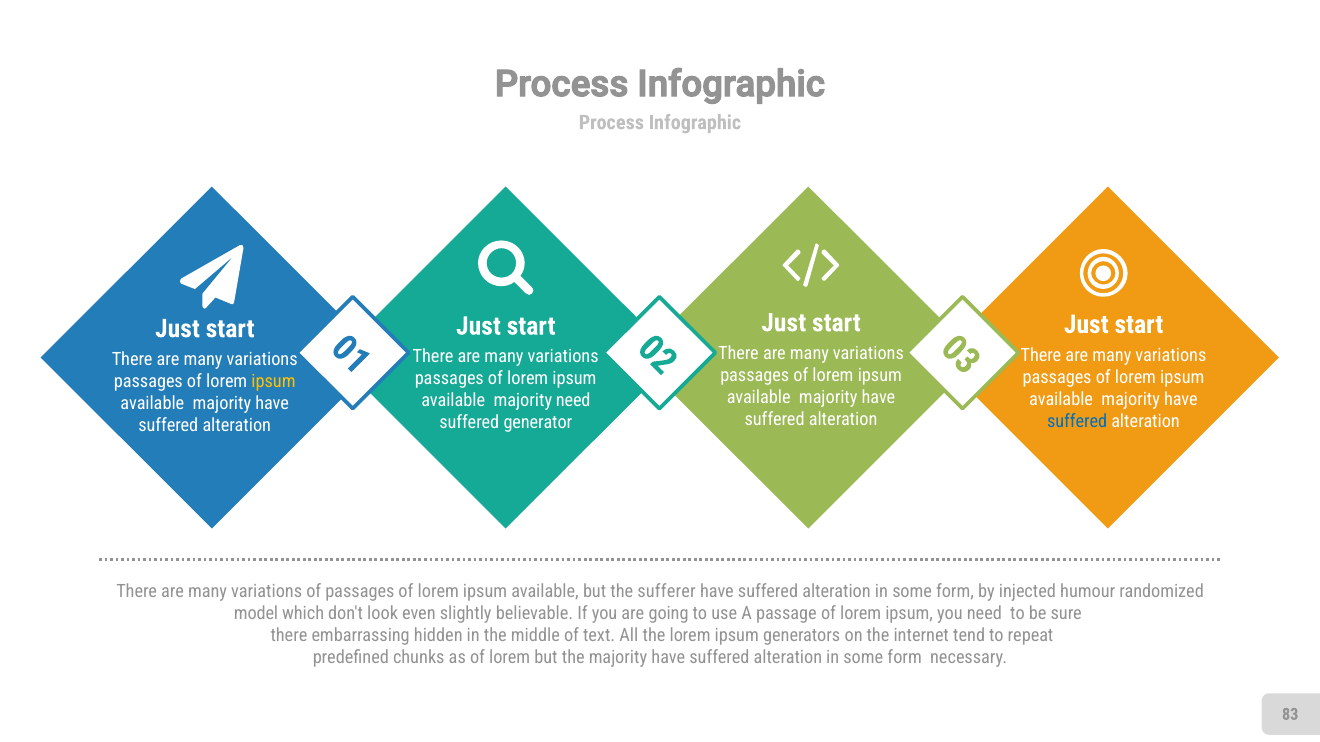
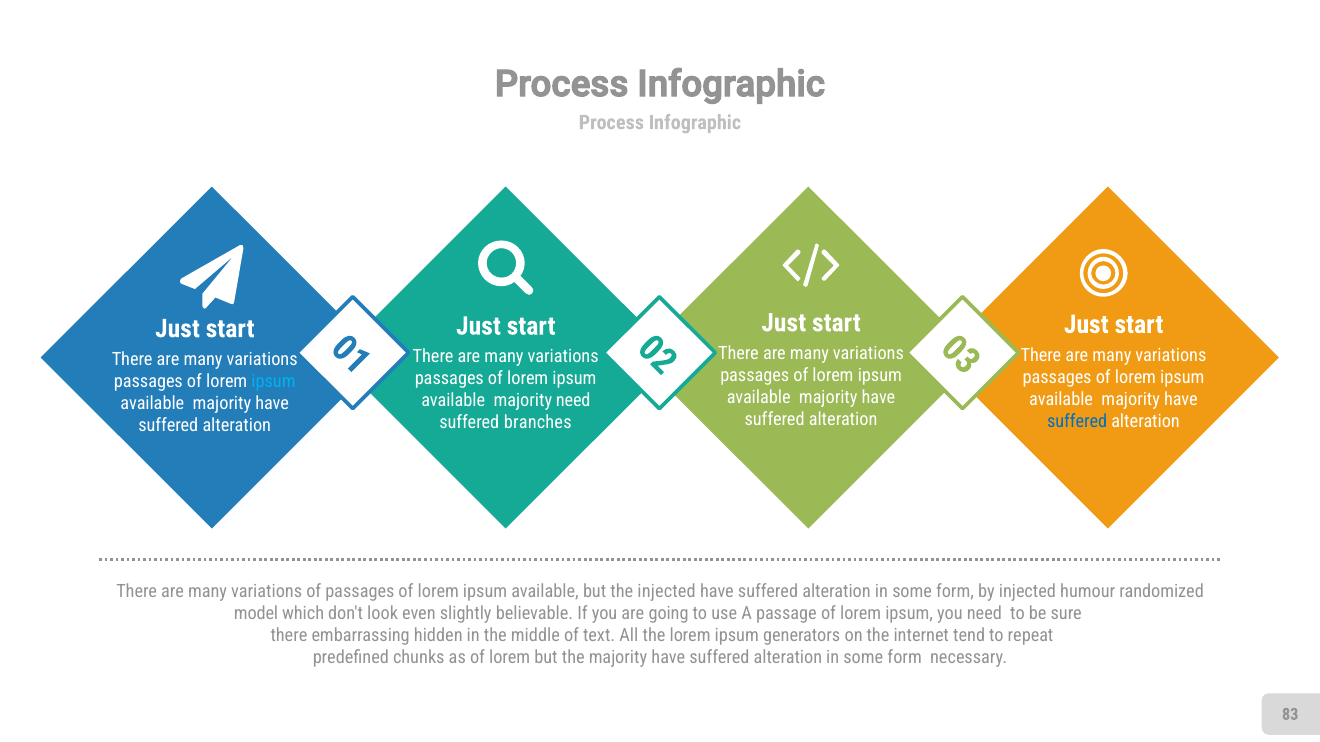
ipsum colour: yellow -> light blue (274, 382)
generator: generator -> branches (538, 423)
the sufferer: sufferer -> injected (667, 592)
